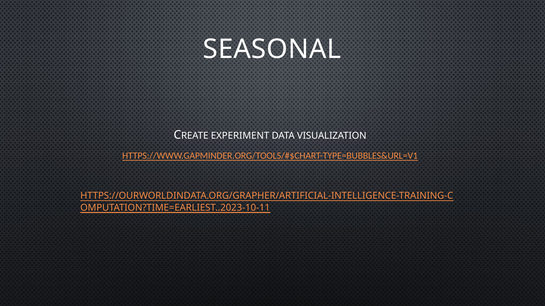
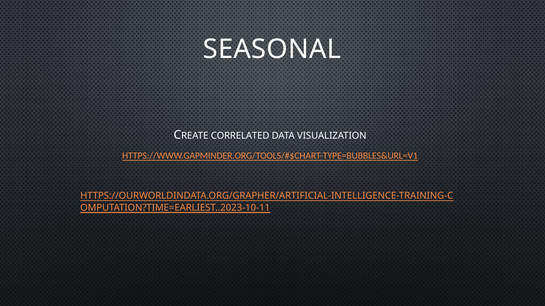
EXPERIMENT: EXPERIMENT -> CORRELATED (240, 136)
